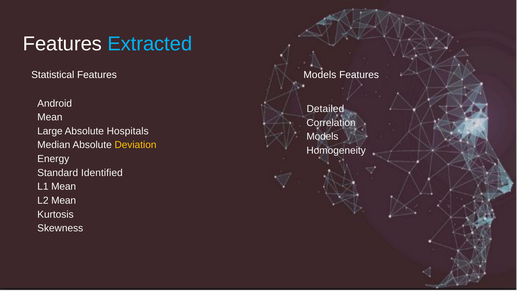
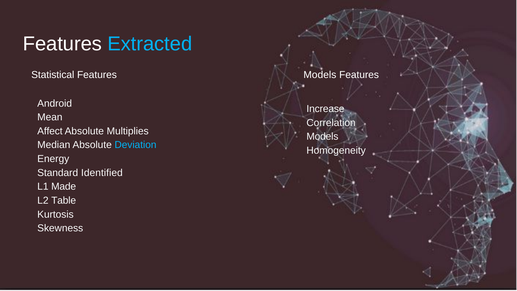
Detailed: Detailed -> Increase (325, 109)
Large: Large -> Affect (50, 131)
Hospitals: Hospitals -> Multiplies (128, 131)
Deviation colour: yellow -> light blue (136, 145)
L1 Mean: Mean -> Made (64, 187)
L2 Mean: Mean -> Table (64, 200)
